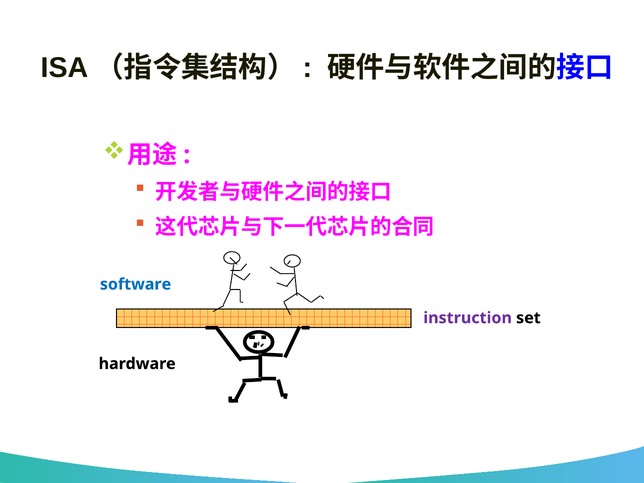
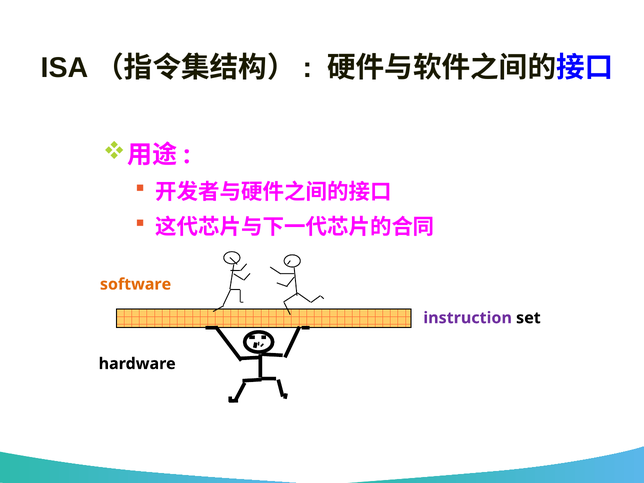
software colour: blue -> orange (136, 284)
